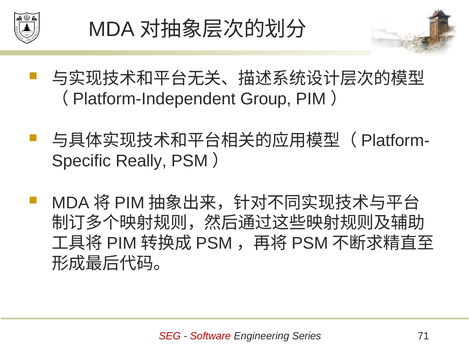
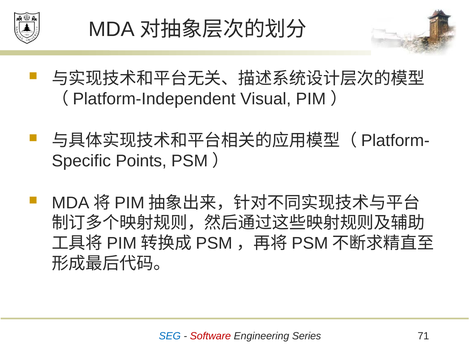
Group: Group -> Visual (266, 99)
Really: Really -> Points (141, 161)
SEG colour: red -> blue (170, 337)
